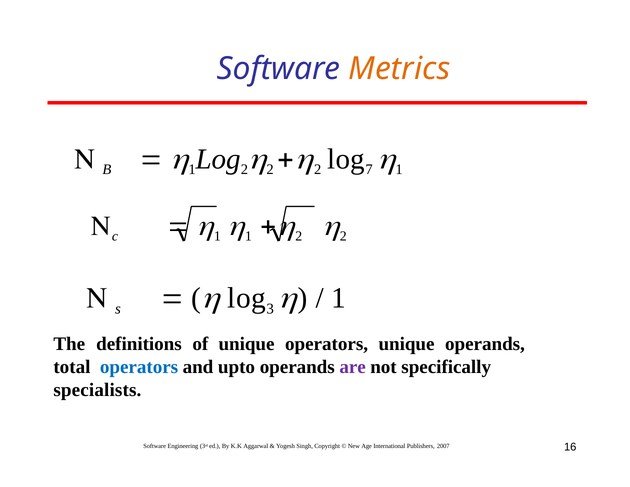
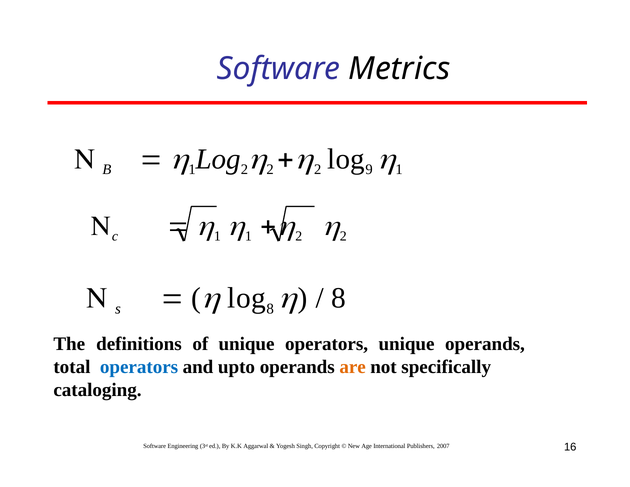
Metrics colour: orange -> black (399, 69)
7: 7 -> 9 (369, 170)
1: 1 -> 8 (338, 298)
3: 3 -> 8 (270, 309)
are colour: purple -> orange (353, 367)
specialists: specialists -> cataloging (97, 390)
